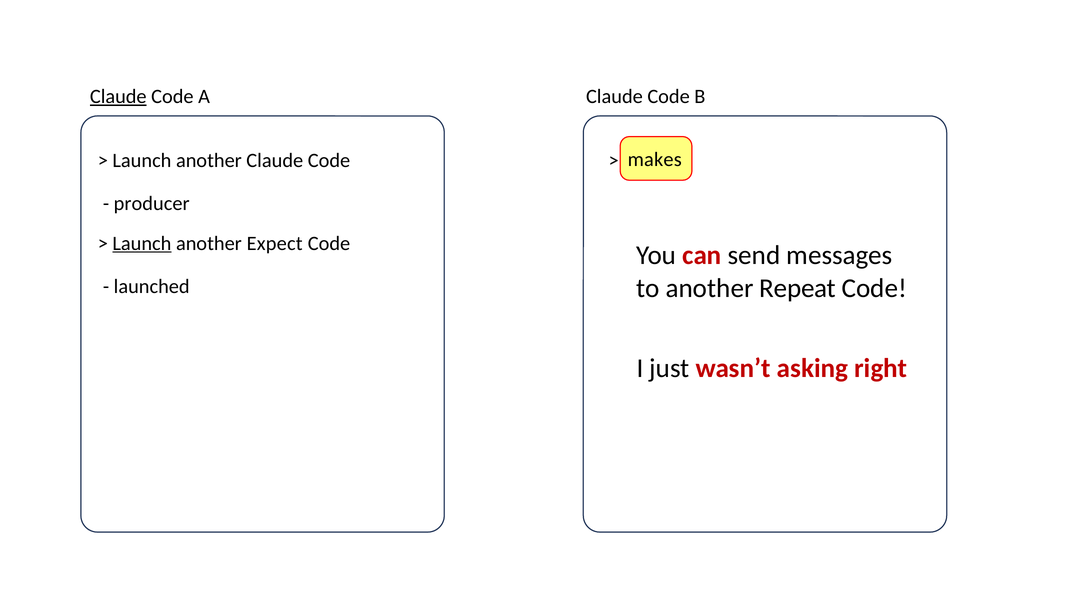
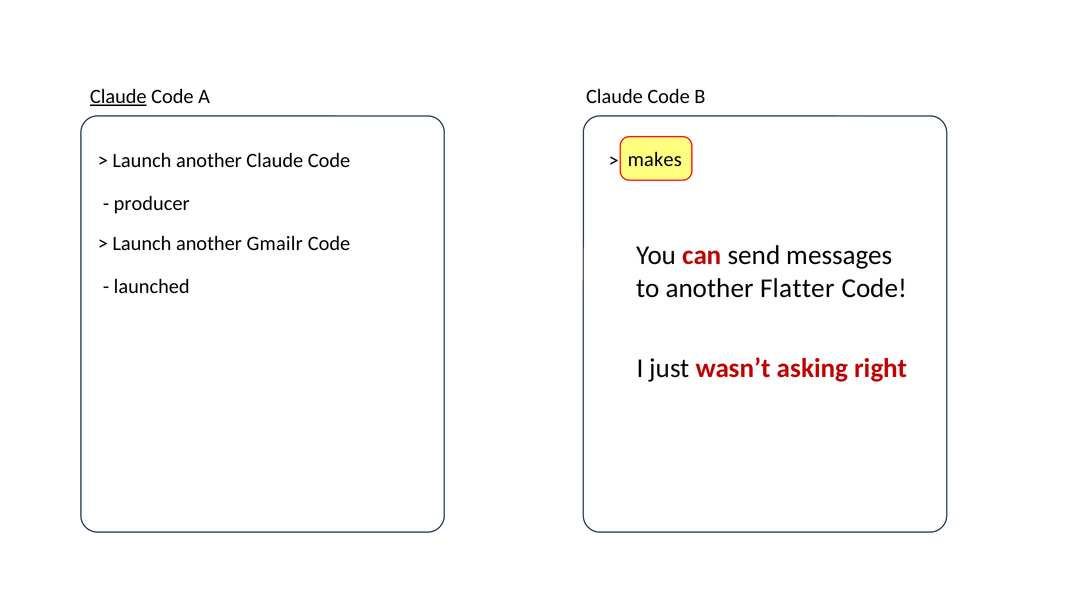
Launch underline: present -> none (142, 243)
Expect: Expect -> Gmailr (275, 243)
Repeat: Repeat -> Flatter (797, 288)
